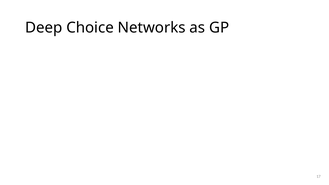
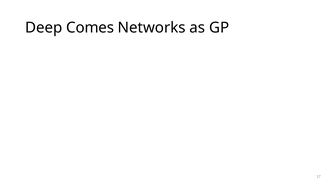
Choice: Choice -> Comes (90, 28)
